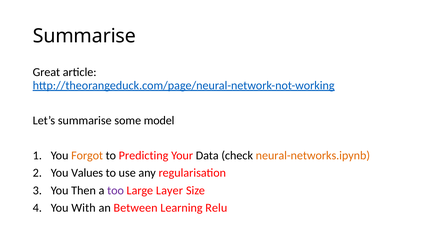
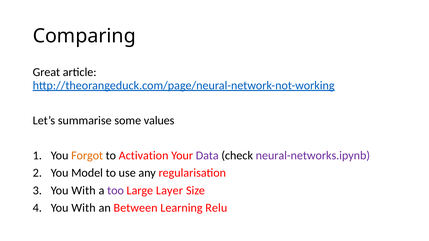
Summarise: Summarise -> Comparing (84, 36)
model: model -> values (159, 121)
Predicting: Predicting -> Activation (144, 156)
Data colour: black -> purple (207, 156)
neural-networks.ipynb colour: orange -> purple (313, 156)
Values: Values -> Model (87, 173)
Then: Then -> With (83, 191)
